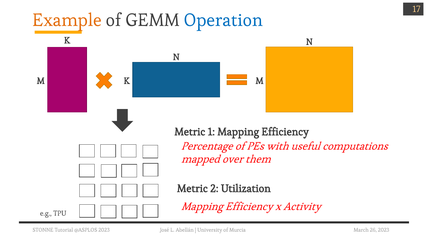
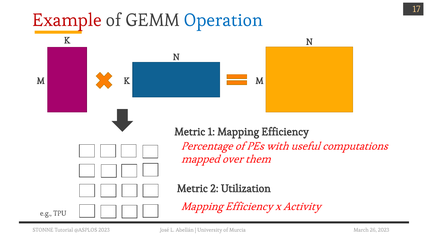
Example colour: orange -> red (67, 20)
